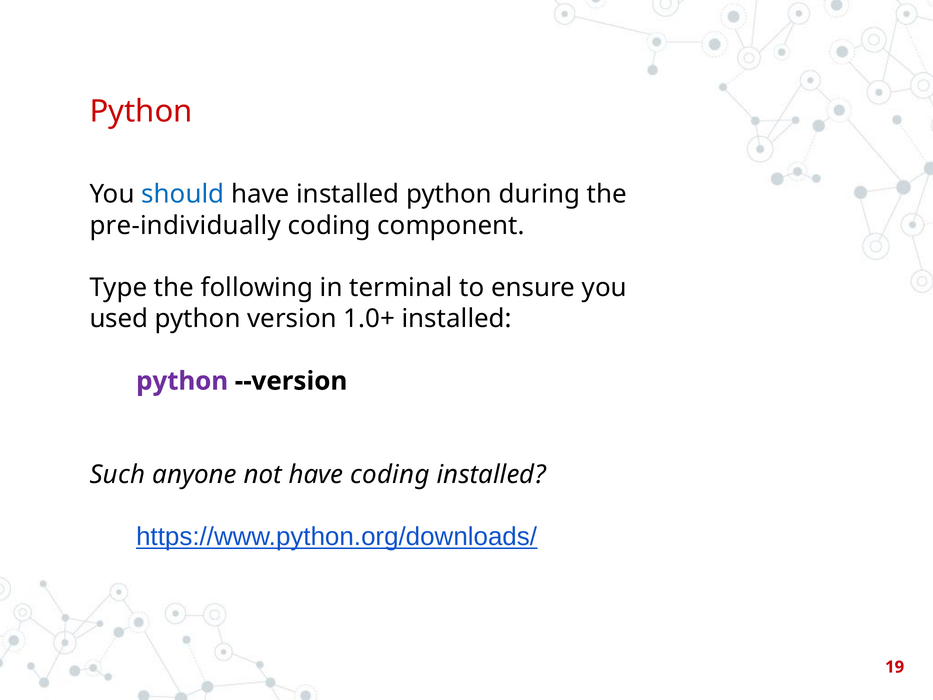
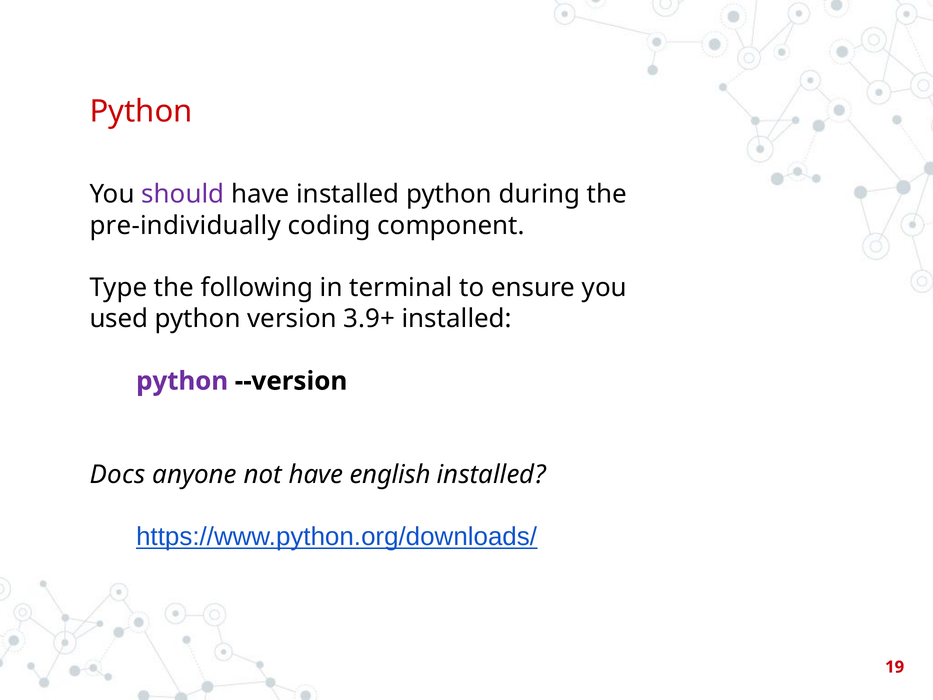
should colour: blue -> purple (183, 194)
1.0+: 1.0+ -> 3.9+ (369, 319)
Such: Such -> Docs (117, 474)
have coding: coding -> english (390, 474)
